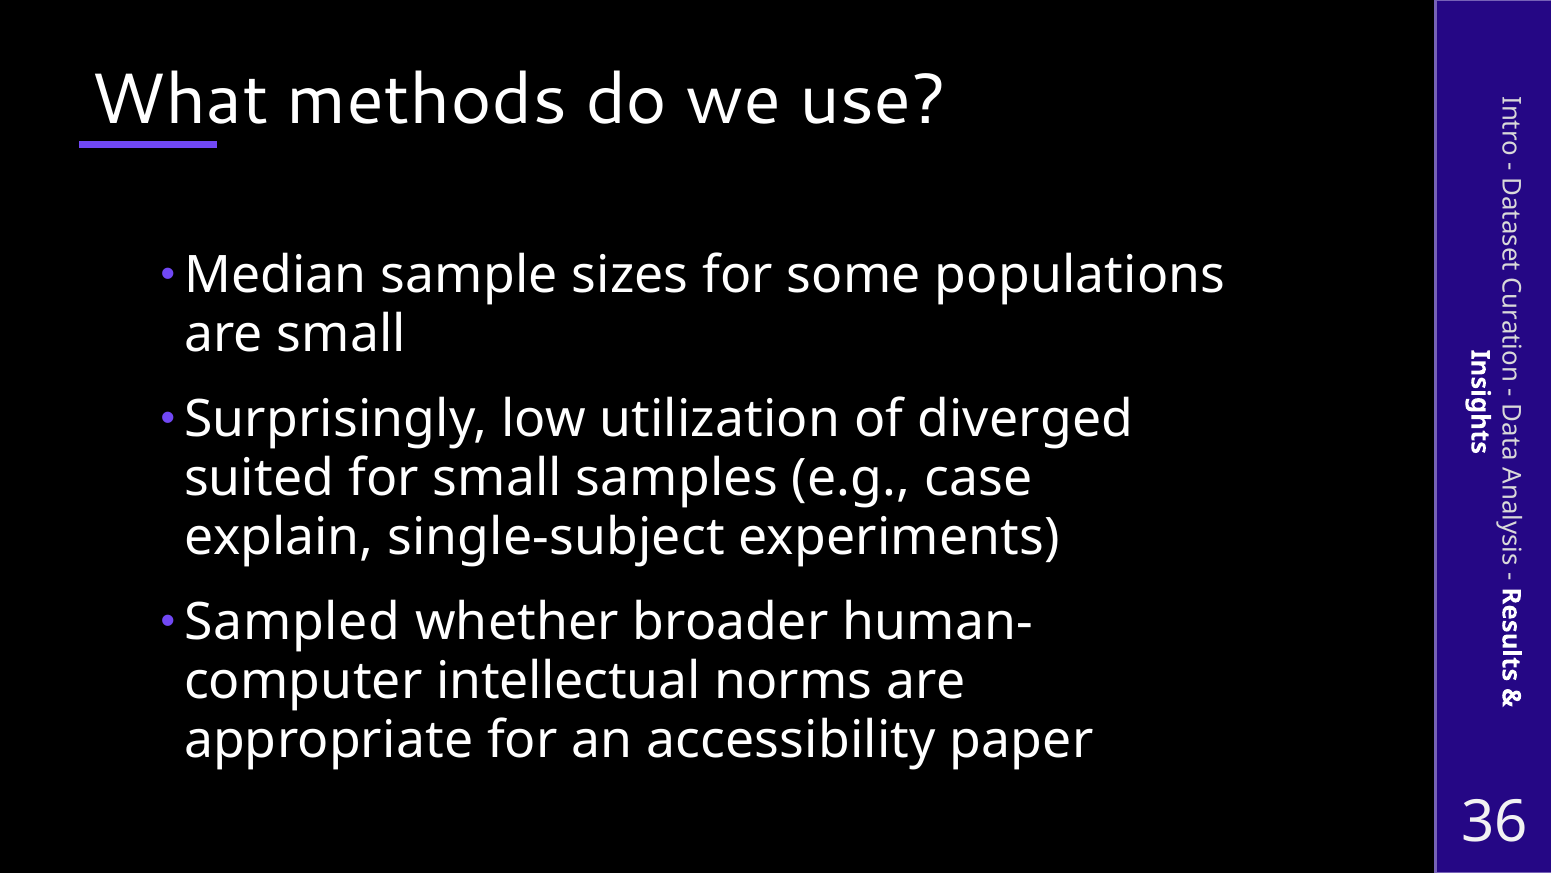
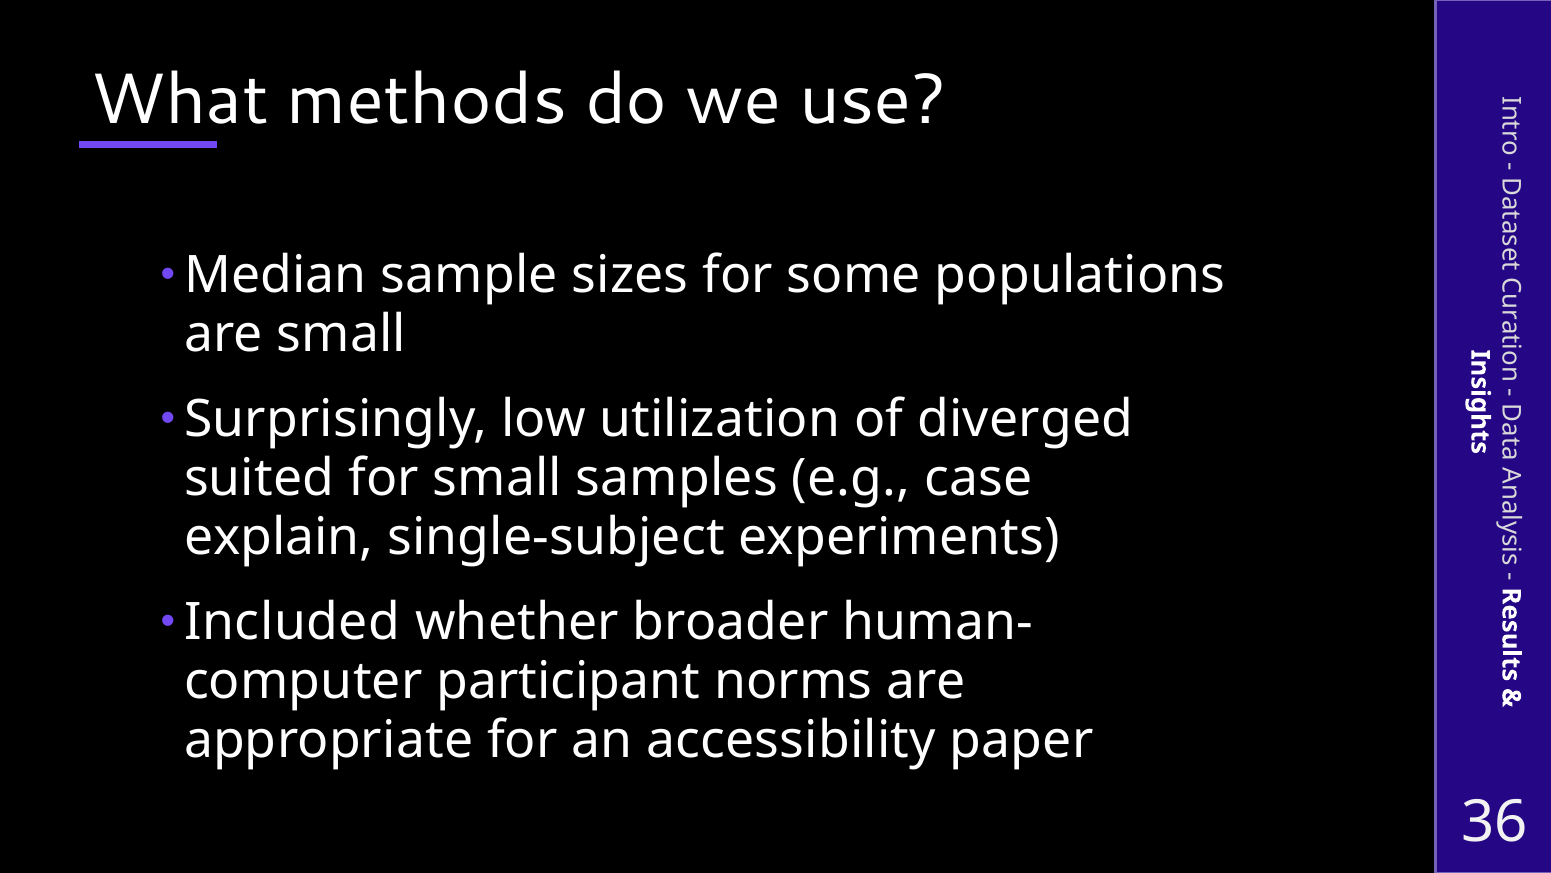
Sampled: Sampled -> Included (292, 622)
intellectual: intellectual -> participant (568, 681)
